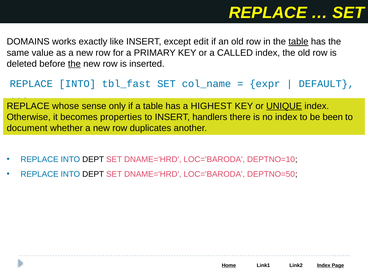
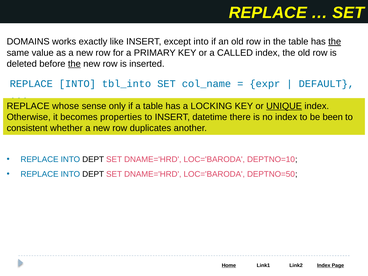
except edit: edit -> into (201, 42)
table underline: present -> none (298, 42)
the underline: none -> present (335, 42)
tbl_fast: tbl_fast -> tbl_into (127, 84)
HIGHEST: HIGHEST -> LOCKING (211, 106)
handlers: handlers -> datetime (210, 117)
document: document -> consistent (27, 128)
